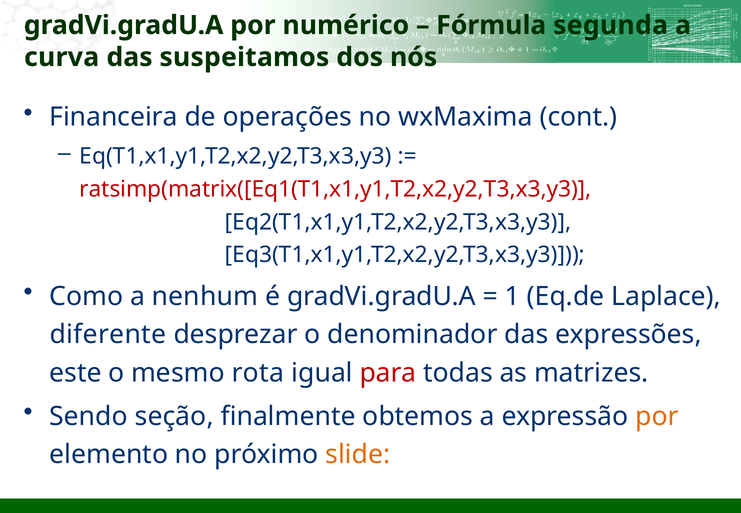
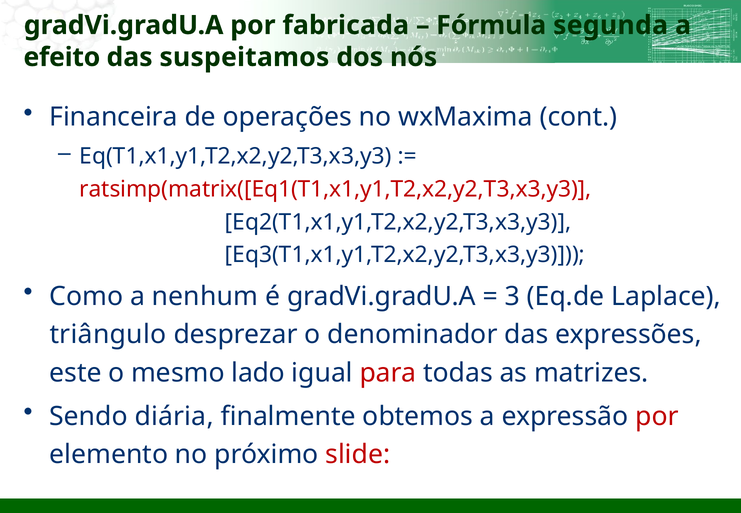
numérico: numérico -> fabricada (346, 25)
curva: curva -> efeito (62, 57)
1: 1 -> 3 (512, 296)
diferente: diferente -> triângulo (108, 335)
rota: rota -> lado (258, 373)
seção: seção -> diária (174, 416)
por colour: orange -> red (657, 416)
slide colour: orange -> red (358, 455)
